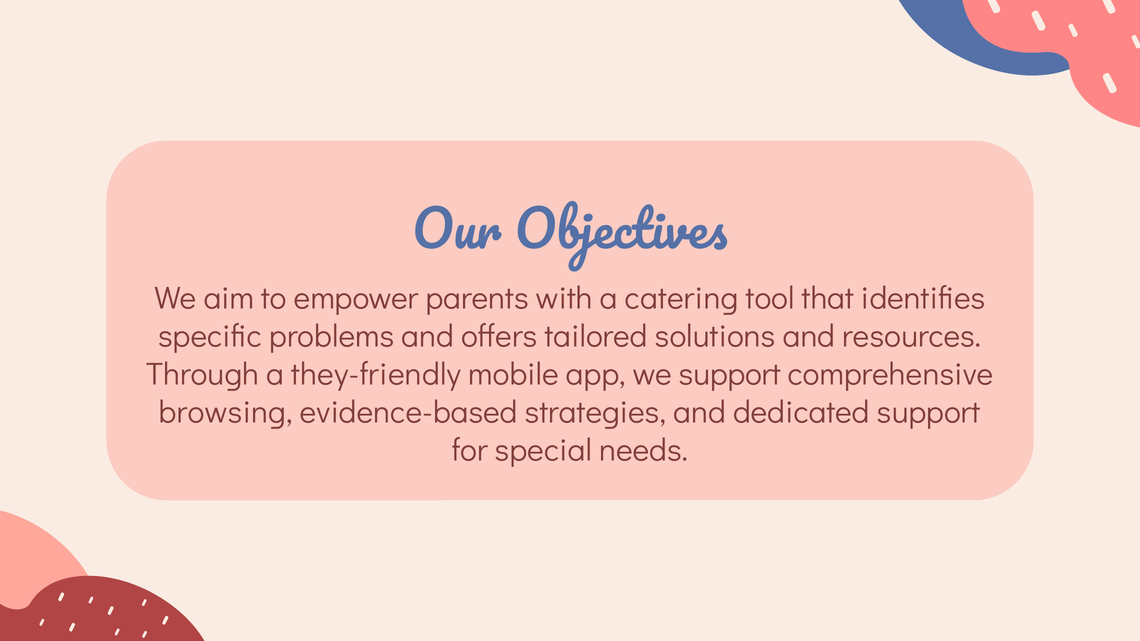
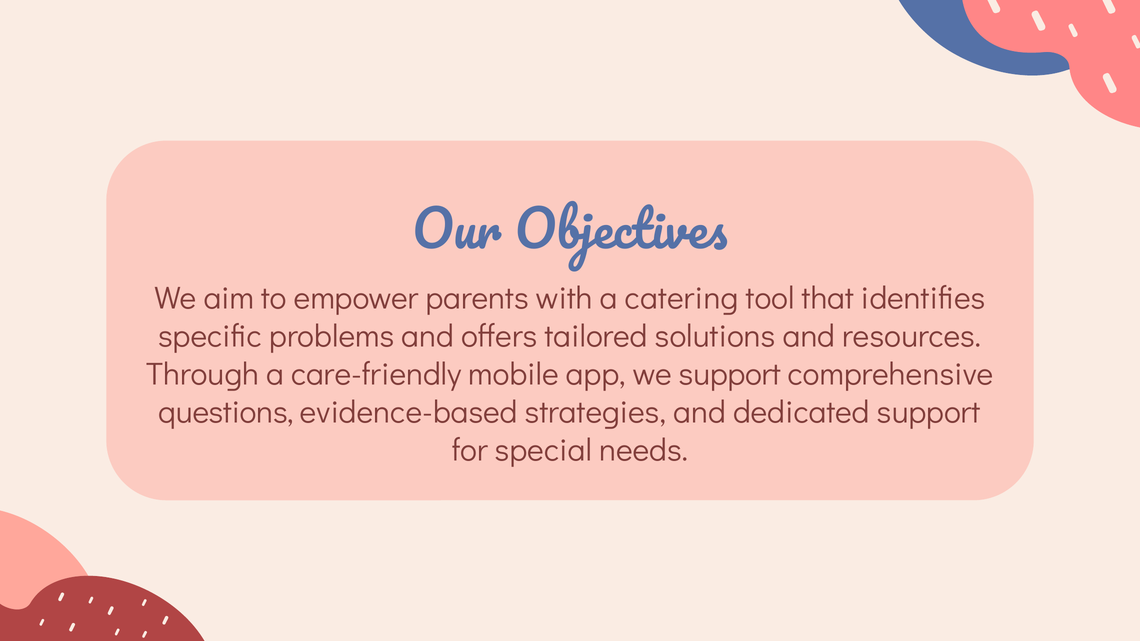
they-friendly: they-friendly -> care-friendly (376, 375)
browsing: browsing -> questions (226, 413)
